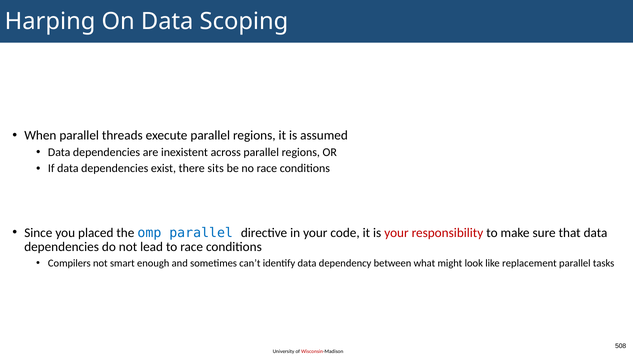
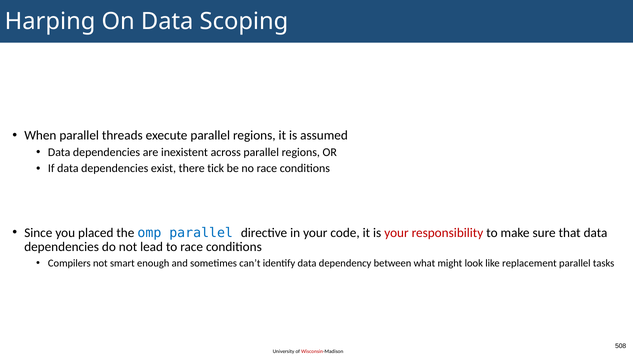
sits: sits -> tick (216, 169)
